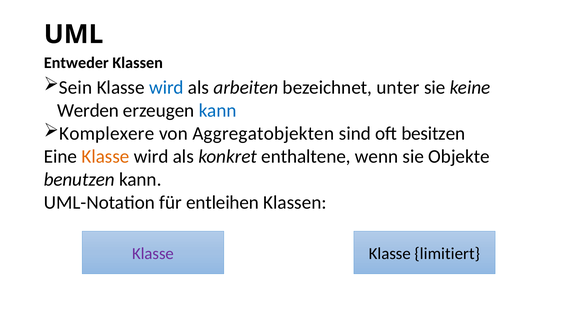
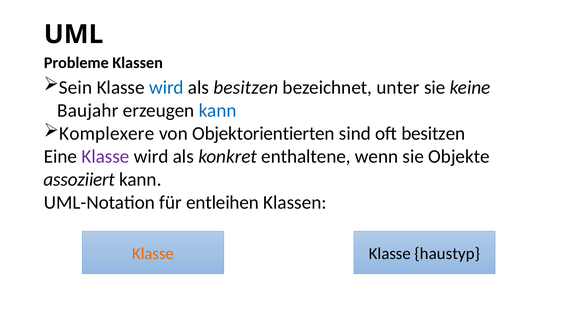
Entweder: Entweder -> Probleme (76, 63)
als arbeiten: arbeiten -> besitzen (246, 87)
Werden: Werden -> Baujahr (88, 110)
Aggregatobjekten: Aggregatobjekten -> Objektorientierten (263, 133)
Klasse colour: orange -> purple (105, 156)
benutzen: benutzen -> assoziiert (79, 179)
Klasse colour: purple -> orange (153, 253)
limitiert: limitiert -> haustyp (447, 253)
